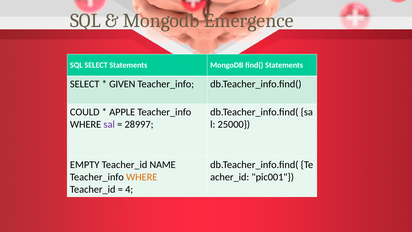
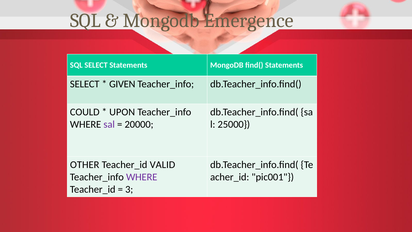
APPLE: APPLE -> UPON (122, 112)
28997: 28997 -> 20000 (139, 124)
EMPTY: EMPTY -> OTHER (85, 165)
NAME: NAME -> VALID (163, 165)
WHERE colour: orange -> purple (142, 177)
4: 4 -> 3 (129, 189)
